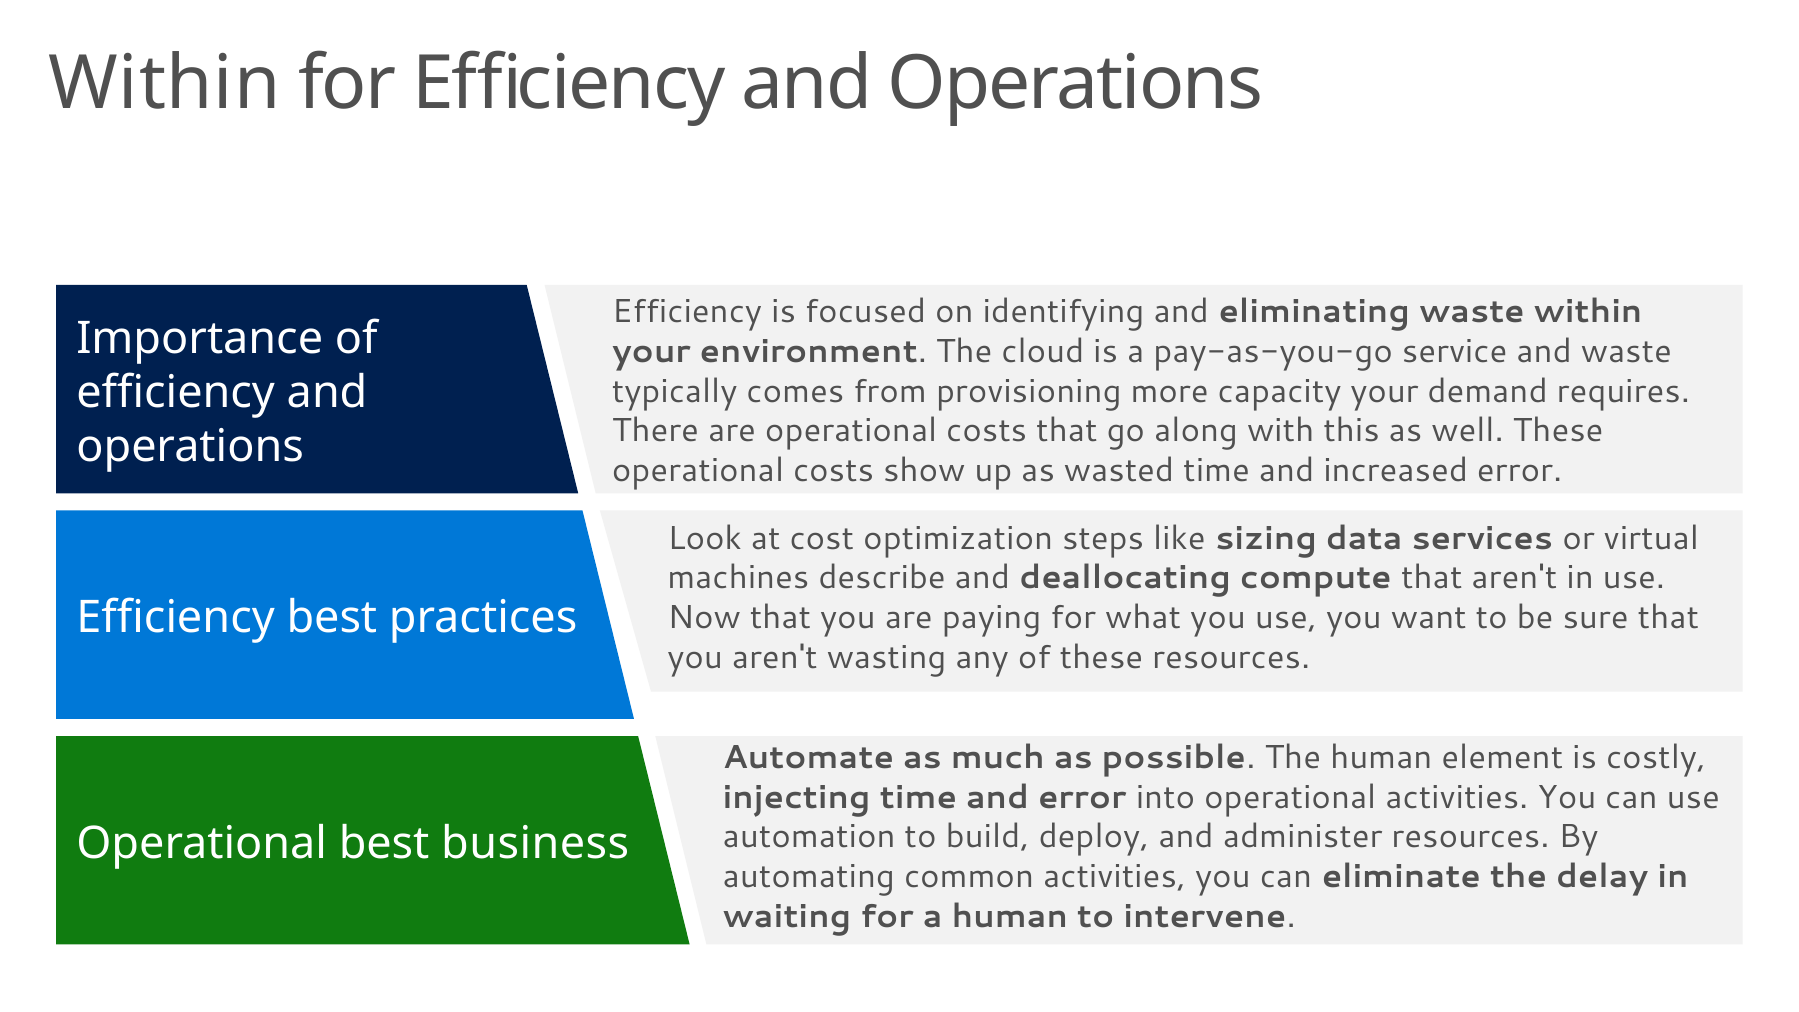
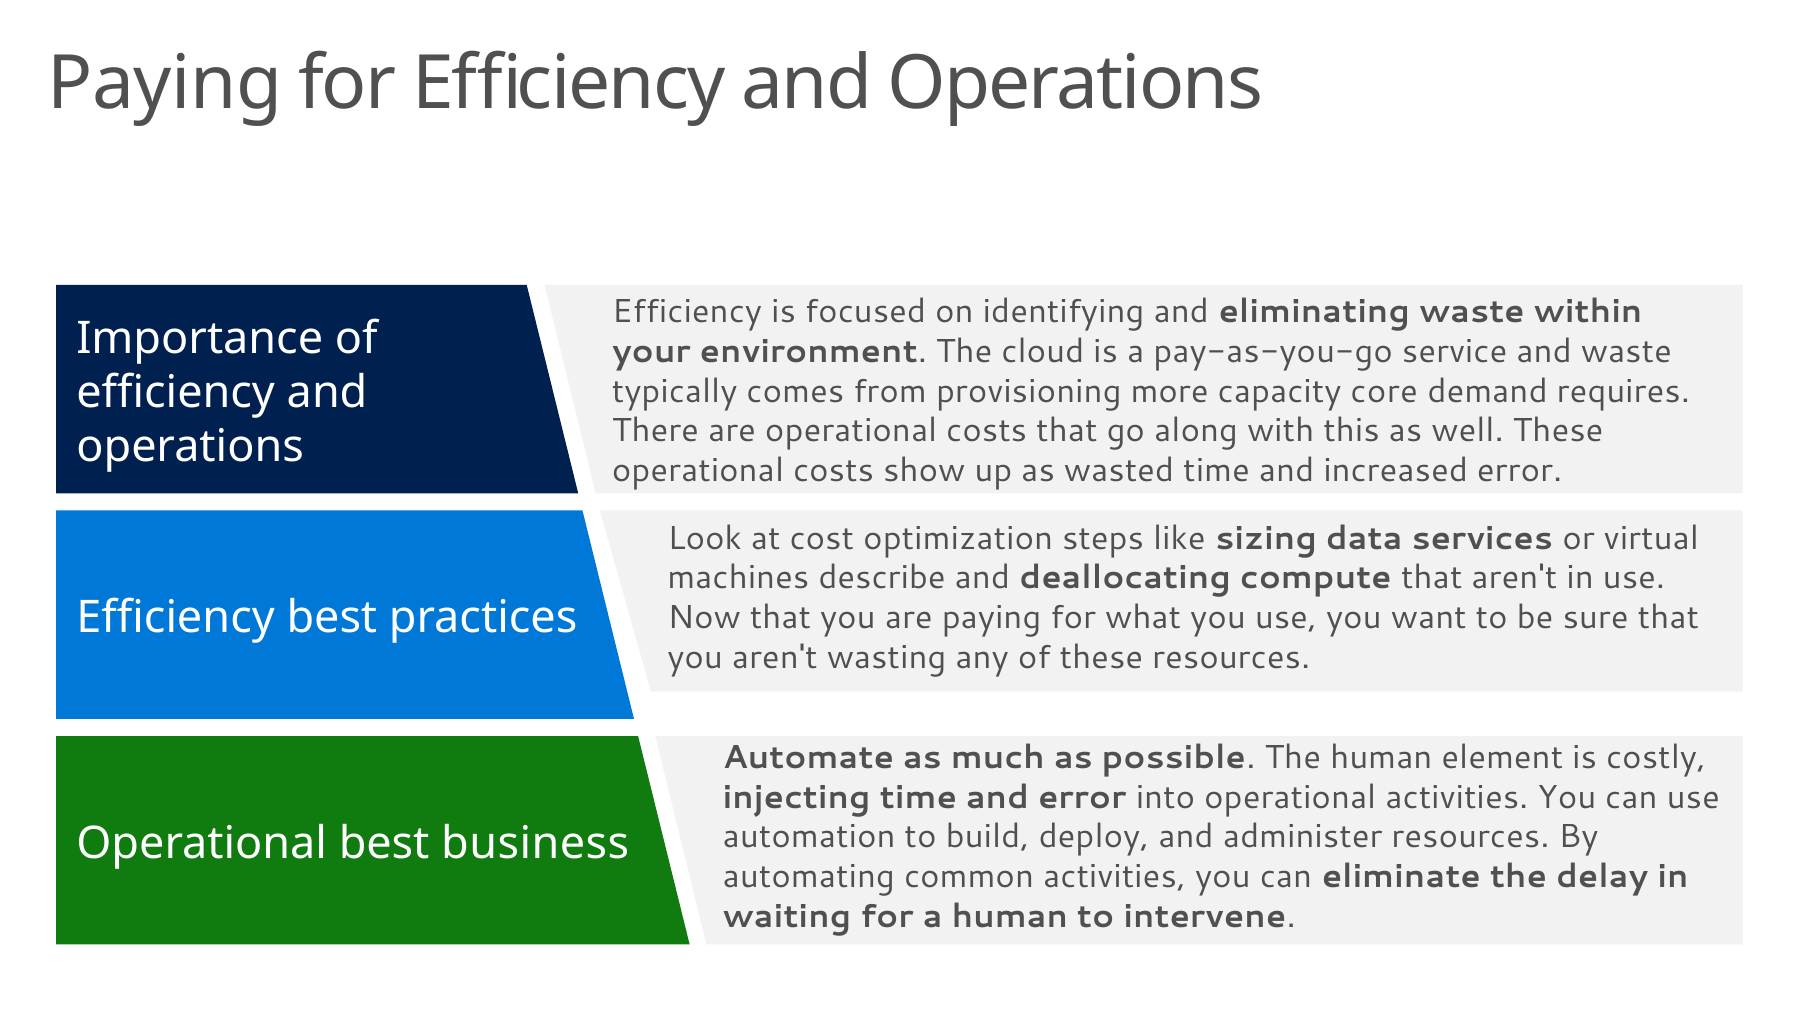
Within: Within -> Paying (165, 84)
capacity your: your -> core (1384, 391)
